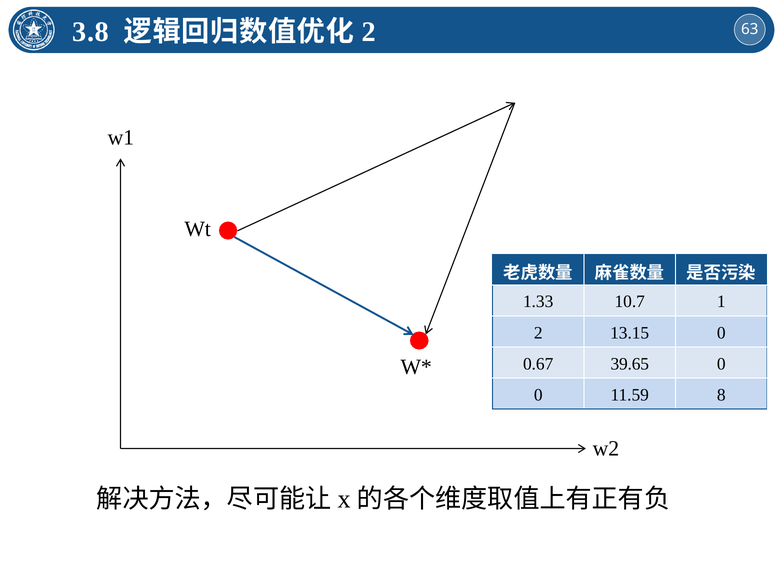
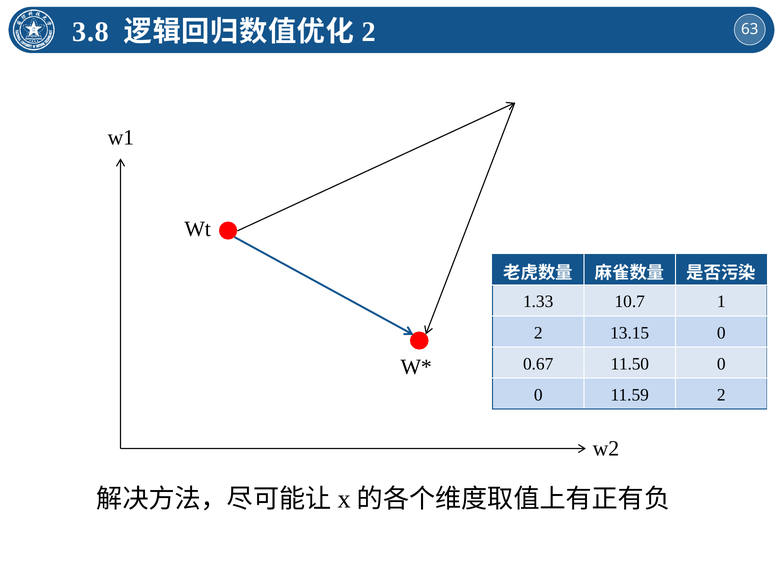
39.65: 39.65 -> 11.50 (630, 363)
11.59 8: 8 -> 2 (721, 394)
